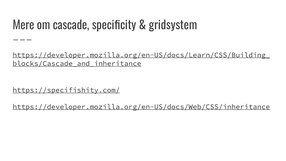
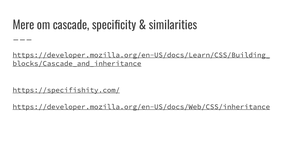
gridsystem: gridsystem -> similarities (173, 25)
